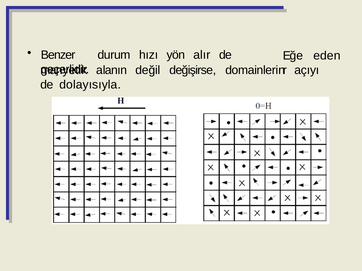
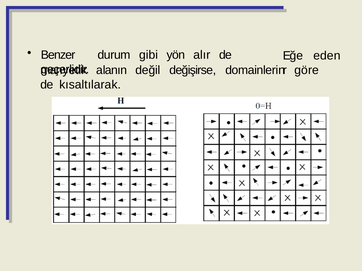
hızı: hızı -> gibi (149, 55)
açıyı: açıyı -> göre (307, 70)
dolayısıyla: dolayısıyla -> kısaltılarak (90, 85)
